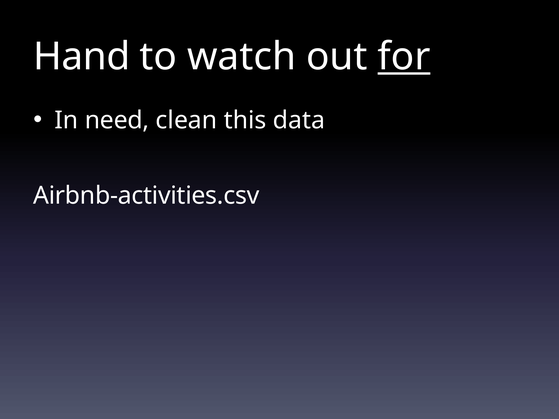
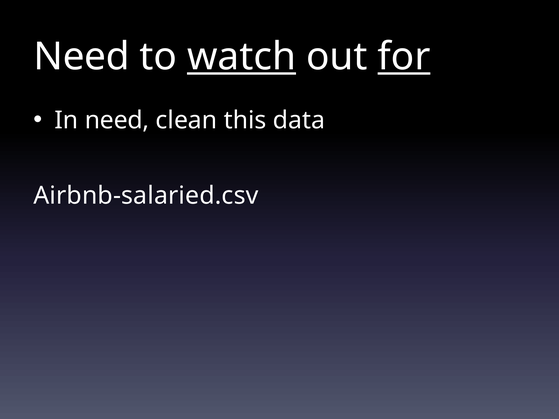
Hand: Hand -> Need (82, 57)
watch underline: none -> present (242, 57)
Airbnb-activities.csv: Airbnb-activities.csv -> Airbnb-salaried.csv (146, 196)
